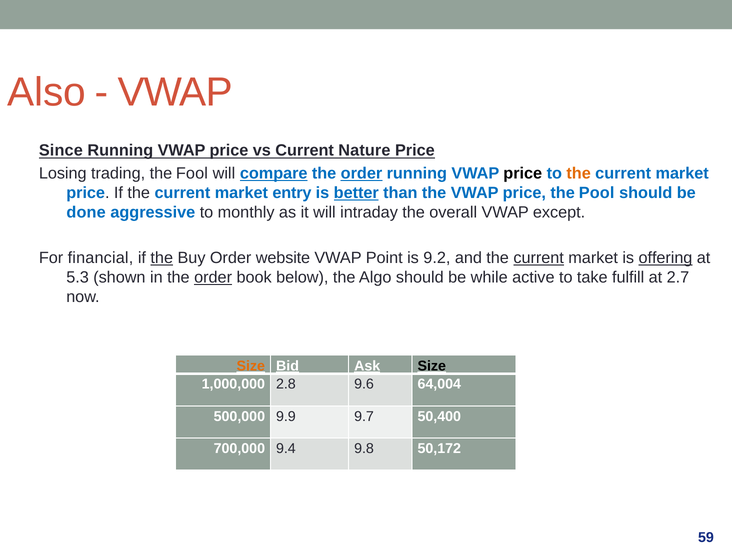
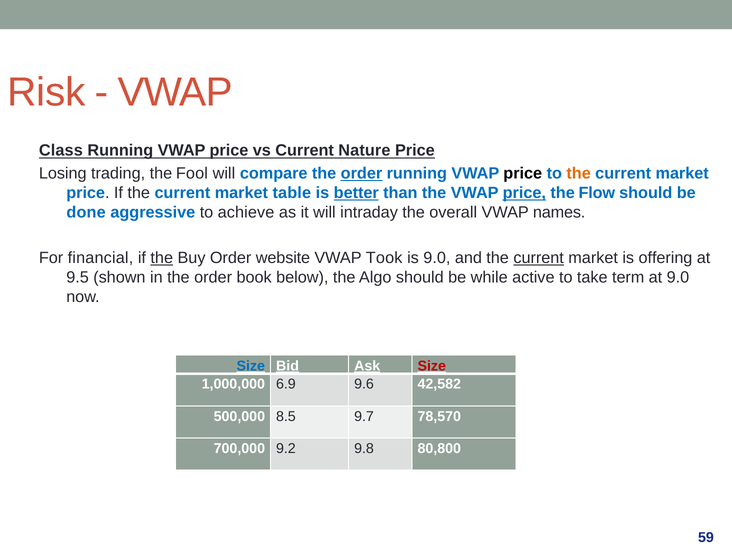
Also: Also -> Risk (47, 93)
Since: Since -> Class (61, 151)
compare underline: present -> none (274, 173)
entry: entry -> table (292, 193)
price underline: none -> present (524, 193)
Pool: Pool -> Flow (597, 193)
monthly: monthly -> achieve (246, 212)
except: except -> names (559, 212)
Point: Point -> Took (384, 258)
is 9.2: 9.2 -> 9.0 (437, 258)
offering underline: present -> none (665, 258)
5.3: 5.3 -> 9.5 (78, 277)
order underline: present -> none (213, 277)
fulfill: fulfill -> term (628, 277)
at 2.7: 2.7 -> 9.0 (678, 277)
Size colour: orange -> blue (251, 366)
Size colour: black -> red (432, 366)
2.8: 2.8 -> 6.9 (286, 384)
64,004: 64,004 -> 42,582 (439, 384)
9.9: 9.9 -> 8.5 (286, 417)
50,400: 50,400 -> 78,570 (439, 417)
9.4: 9.4 -> 9.2 (286, 449)
50,172: 50,172 -> 80,800 (439, 449)
